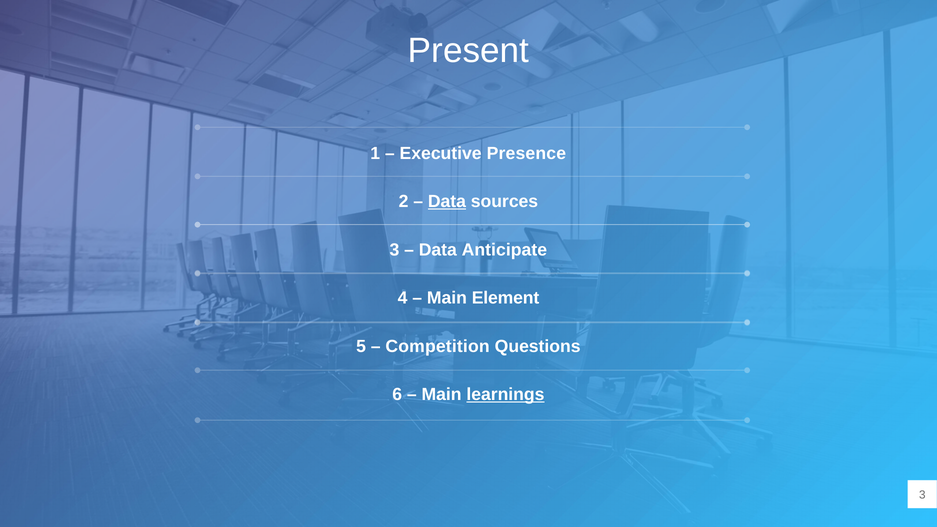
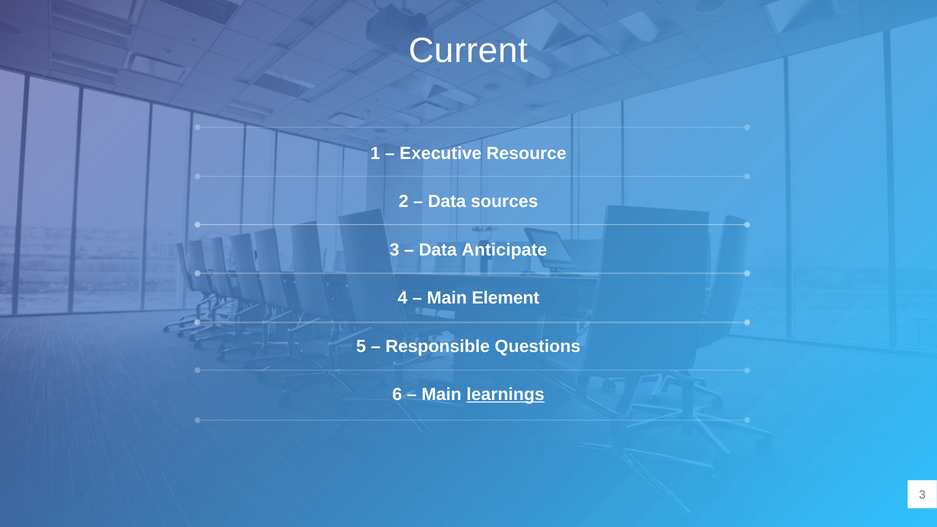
Present: Present -> Current (468, 51)
Presence: Presence -> Resource (526, 153)
Data underline: present -> none (447, 202)
Competition: Competition -> Responsible (438, 346)
